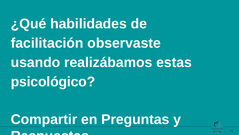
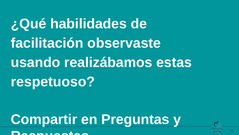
psicológico: psicológico -> respetuoso (53, 81)
